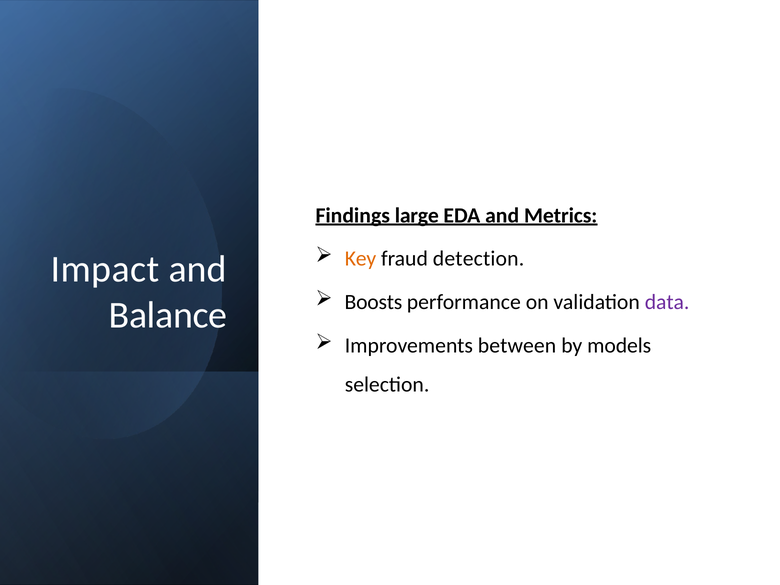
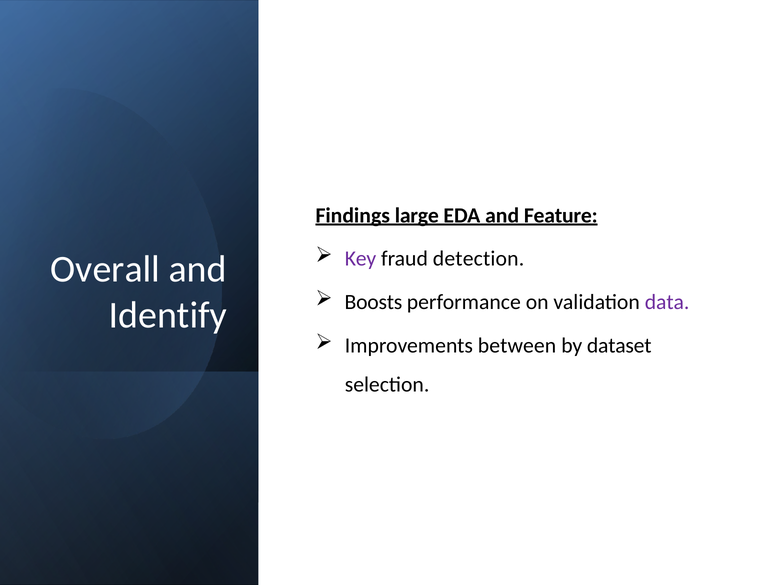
Metrics: Metrics -> Feature (561, 215)
Key colour: orange -> purple (361, 259)
Impact: Impact -> Overall (105, 269)
Balance: Balance -> Identify (168, 315)
models: models -> dataset (619, 346)
